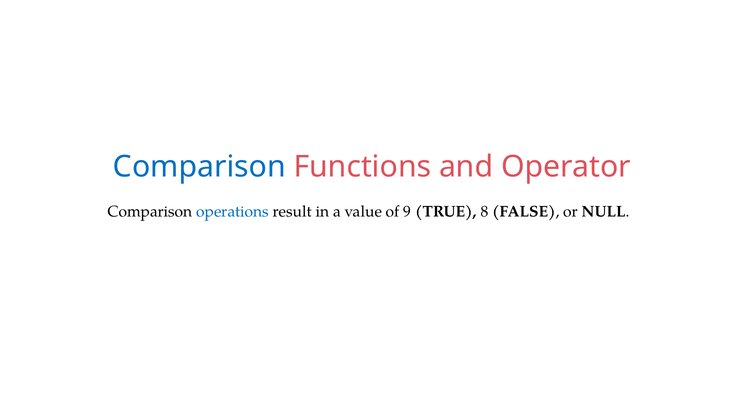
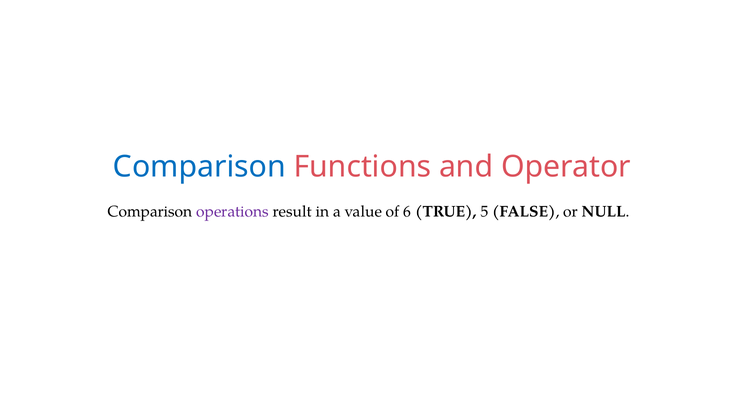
operations colour: blue -> purple (233, 212)
9: 9 -> 6 (407, 212)
8: 8 -> 5 (485, 212)
